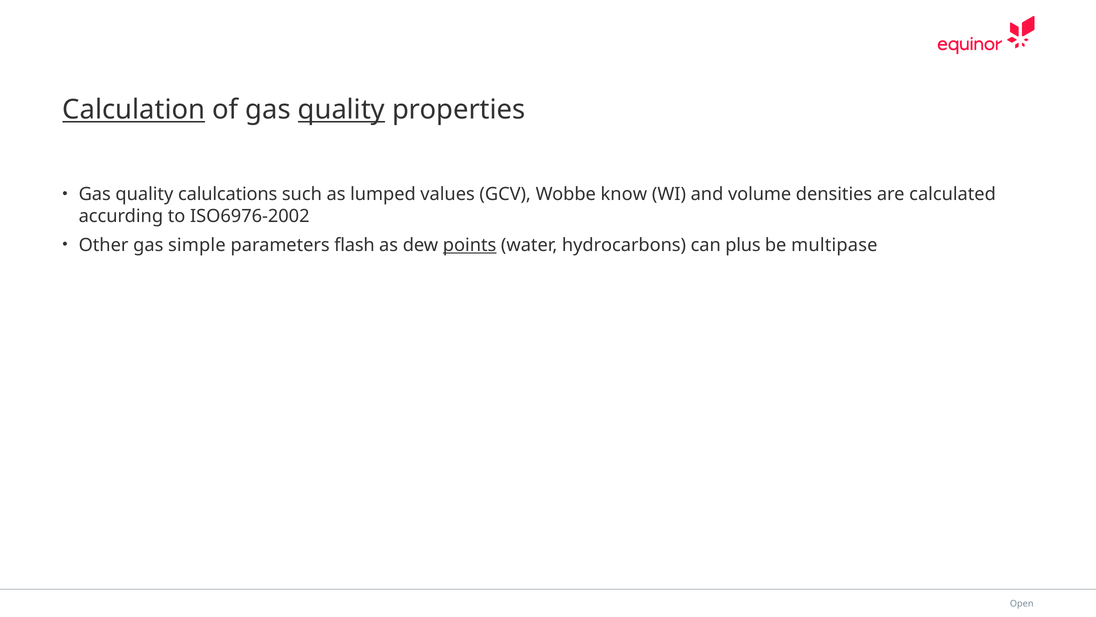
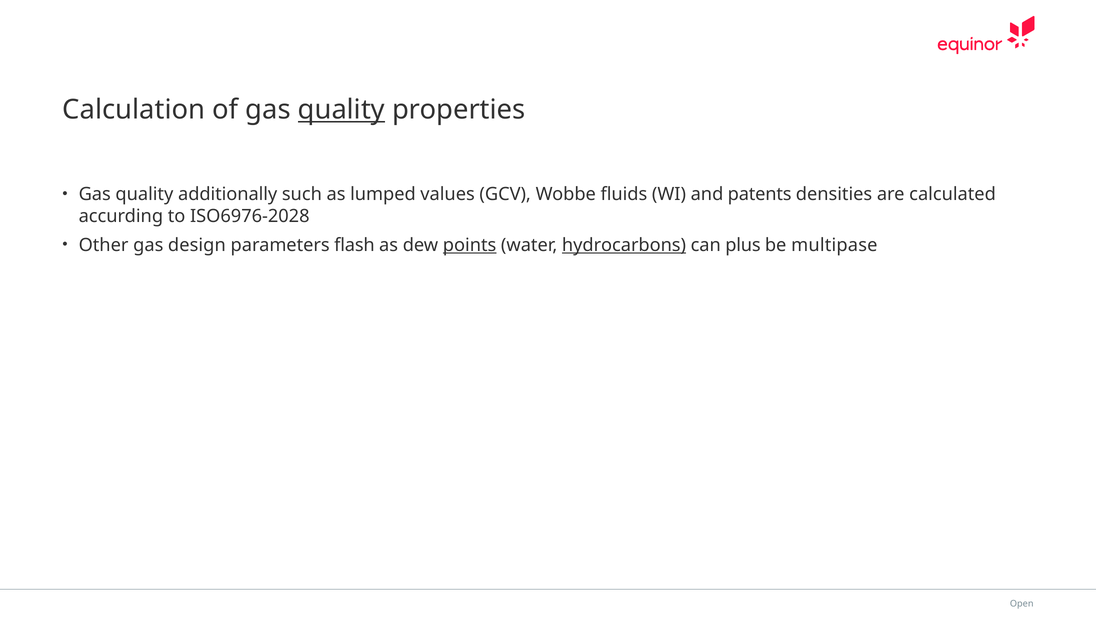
Calculation underline: present -> none (134, 110)
calulcations: calulcations -> additionally (228, 194)
know: know -> fluids (624, 194)
volume: volume -> patents (760, 194)
ISO6976-2002: ISO6976-2002 -> ISO6976-2028 (250, 216)
simple: simple -> design (197, 245)
hydrocarbons underline: none -> present (624, 245)
